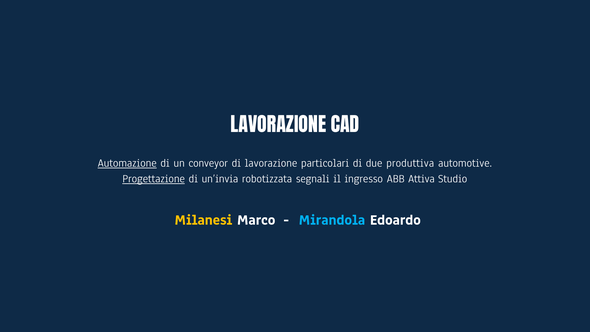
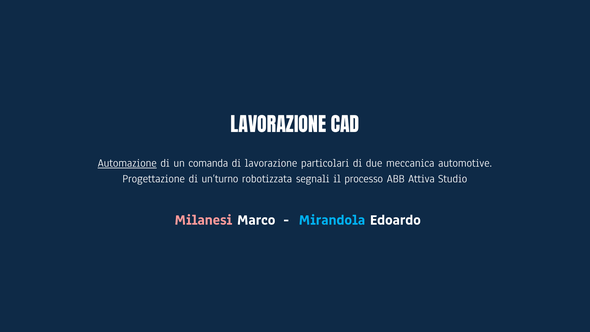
conveyor: conveyor -> comanda (208, 163)
produttiva: produttiva -> meccanica (410, 163)
Progettazione underline: present -> none (154, 179)
un’invia: un’invia -> un’turno (220, 179)
ingresso: ingresso -> processo (364, 179)
Milanesi colour: yellow -> pink (203, 220)
